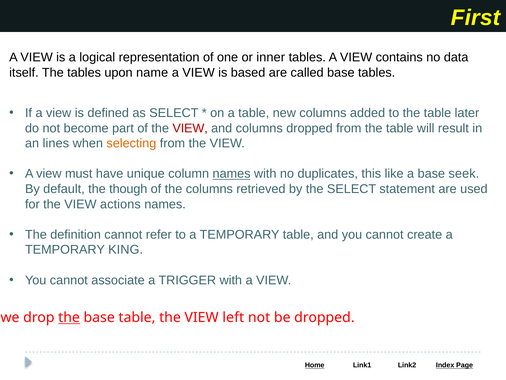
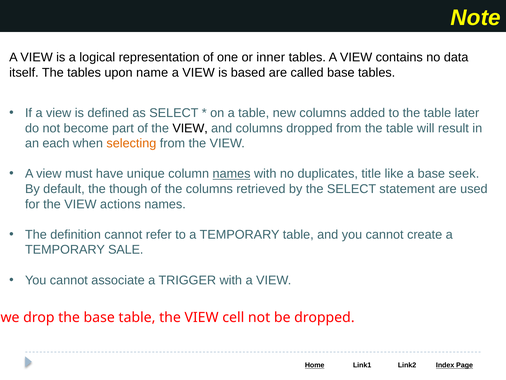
First: First -> Note (476, 18)
VIEW colour: red -> black (190, 128)
lines: lines -> each (56, 143)
this: this -> title (371, 174)
KING: KING -> SALE (126, 249)
the underline: present -> none (69, 317)
left: left -> cell (233, 317)
